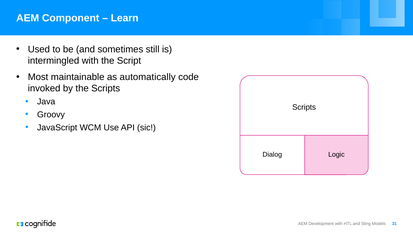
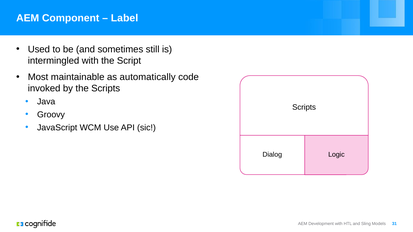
Learn: Learn -> Label (125, 18)
